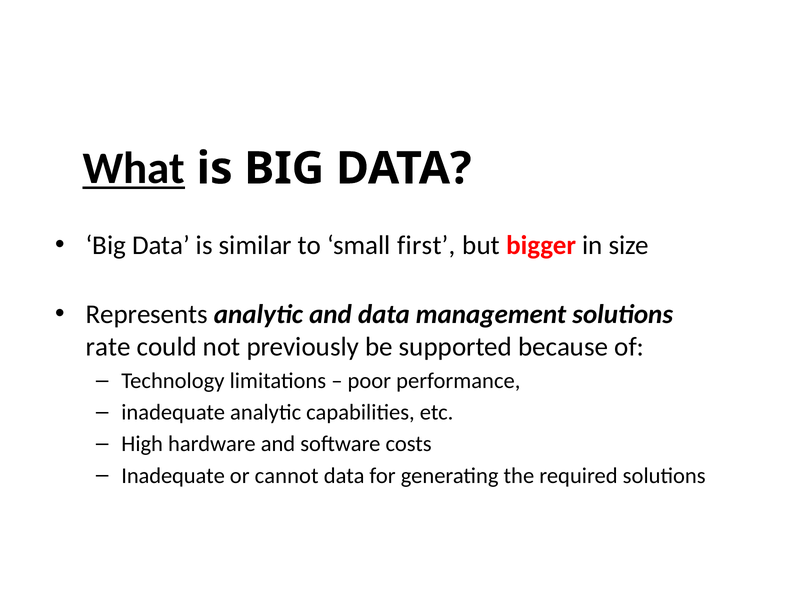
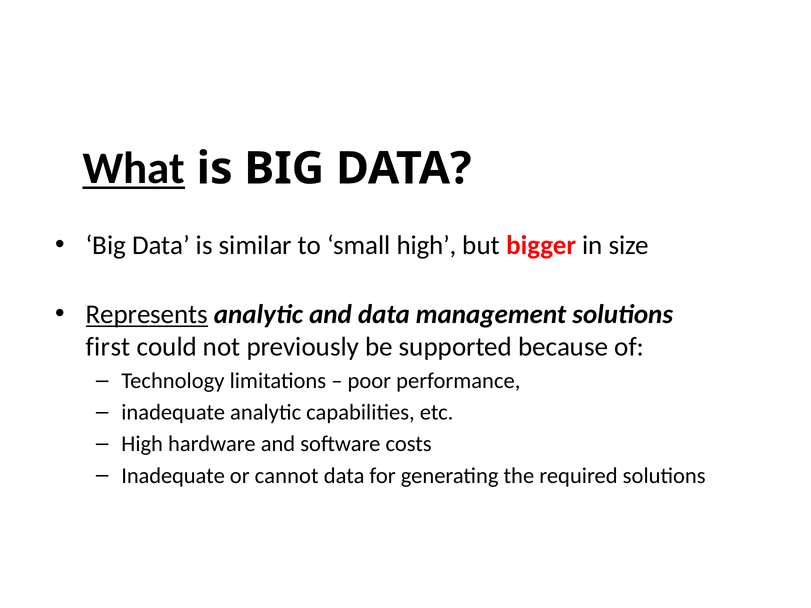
small first: first -> high (427, 246)
Represents underline: none -> present (147, 315)
rate: rate -> first (108, 347)
